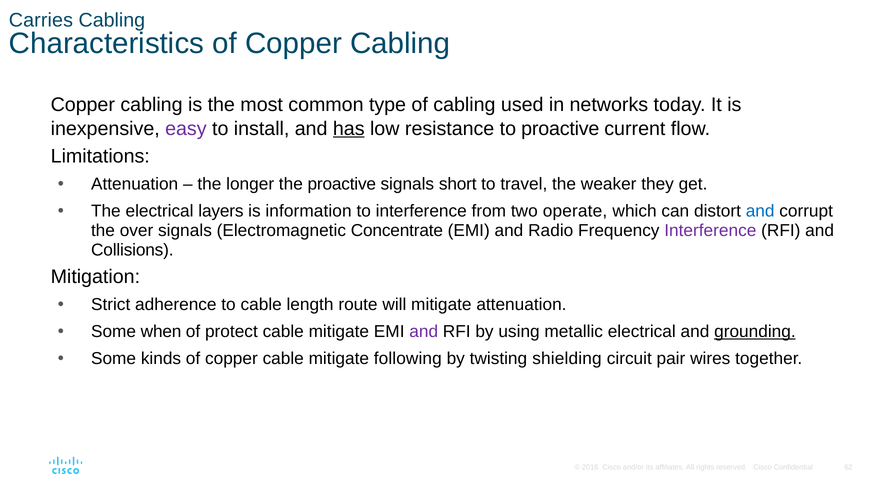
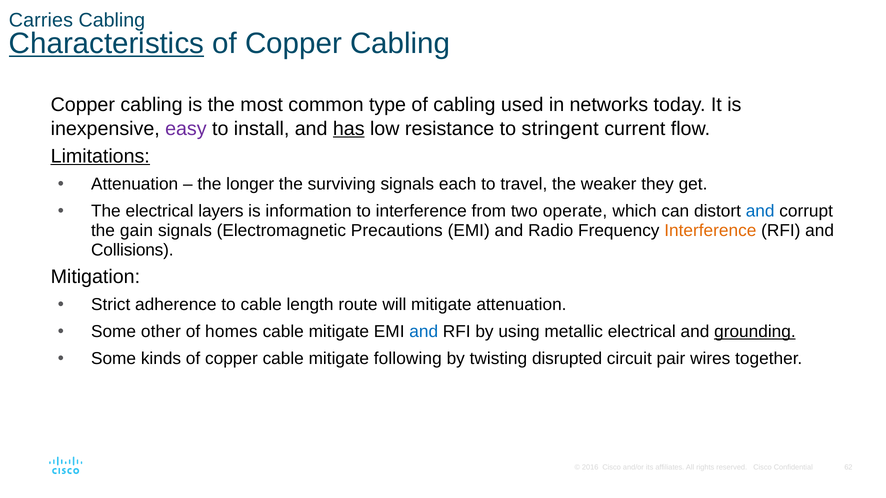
Characteristics underline: none -> present (106, 44)
to proactive: proactive -> stringent (560, 129)
Limitations underline: none -> present (100, 156)
the proactive: proactive -> surviving (342, 184)
short: short -> each (458, 184)
over: over -> gain (136, 231)
Concentrate: Concentrate -> Precautions (397, 231)
Interference colour: purple -> orange (710, 231)
when: when -> other (161, 332)
protect: protect -> homes (231, 332)
and colour: purple -> blue (424, 332)
shielding: shielding -> disrupted (567, 359)
